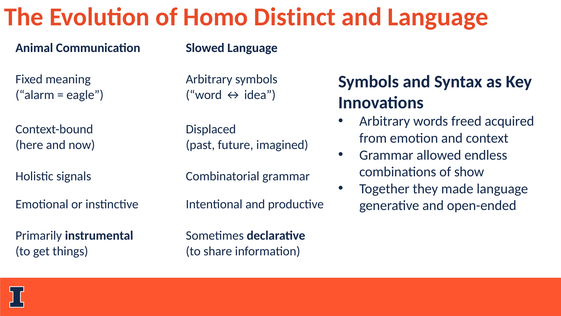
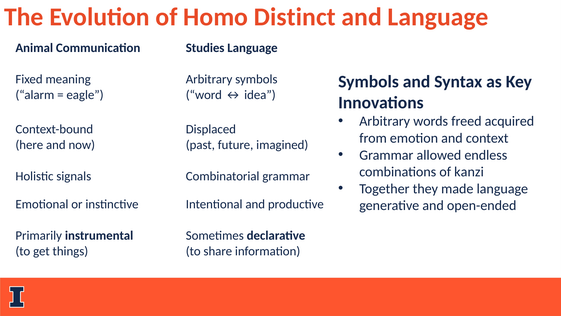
Slowed: Slowed -> Studies (205, 48)
show: show -> kanzi (469, 172)
